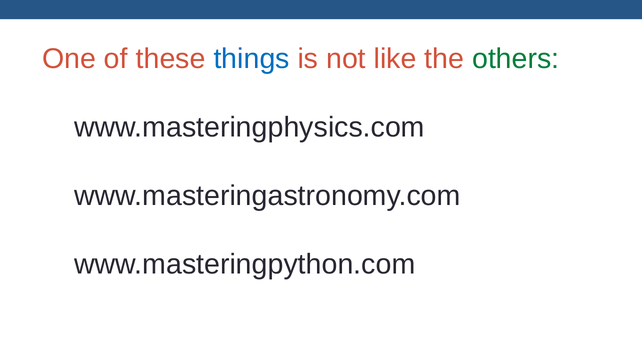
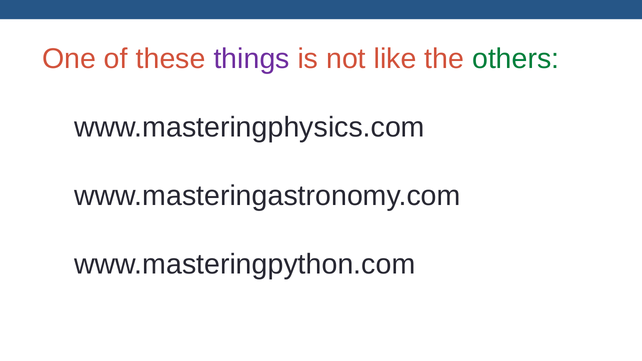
things colour: blue -> purple (252, 59)
